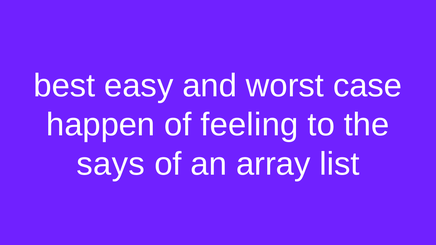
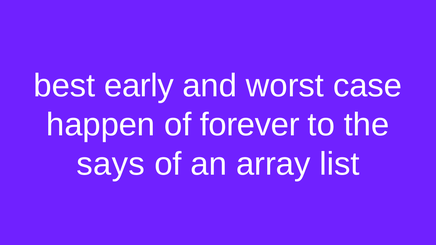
easy: easy -> early (139, 86)
feeling: feeling -> forever (250, 125)
